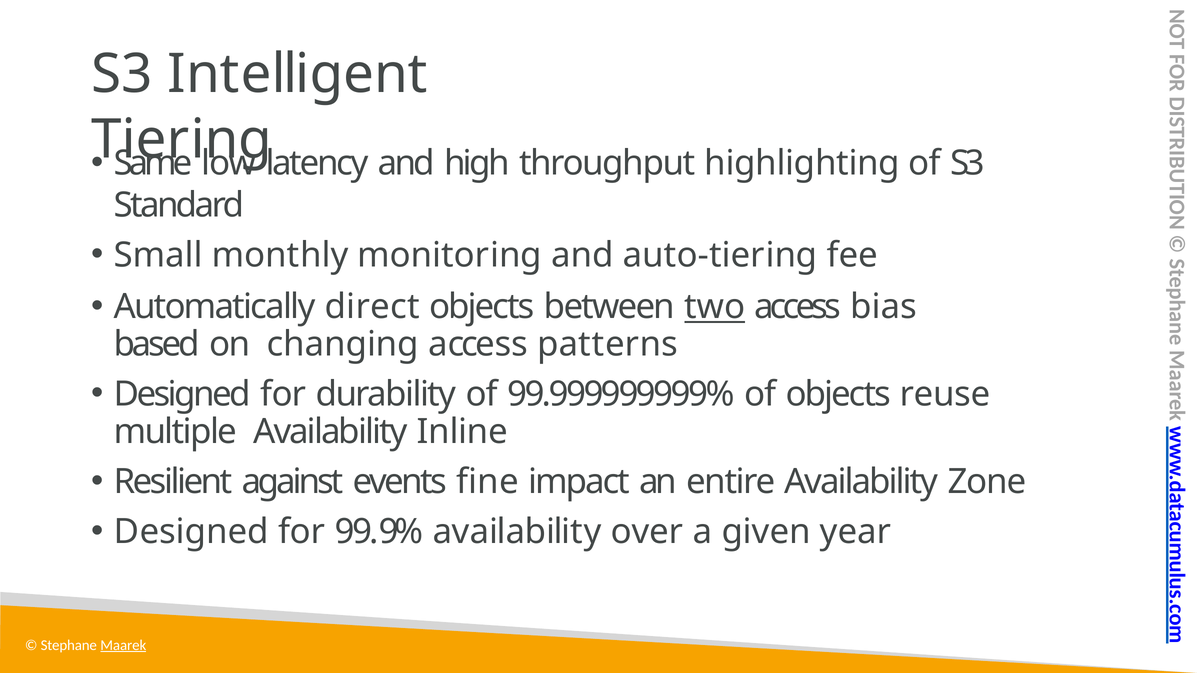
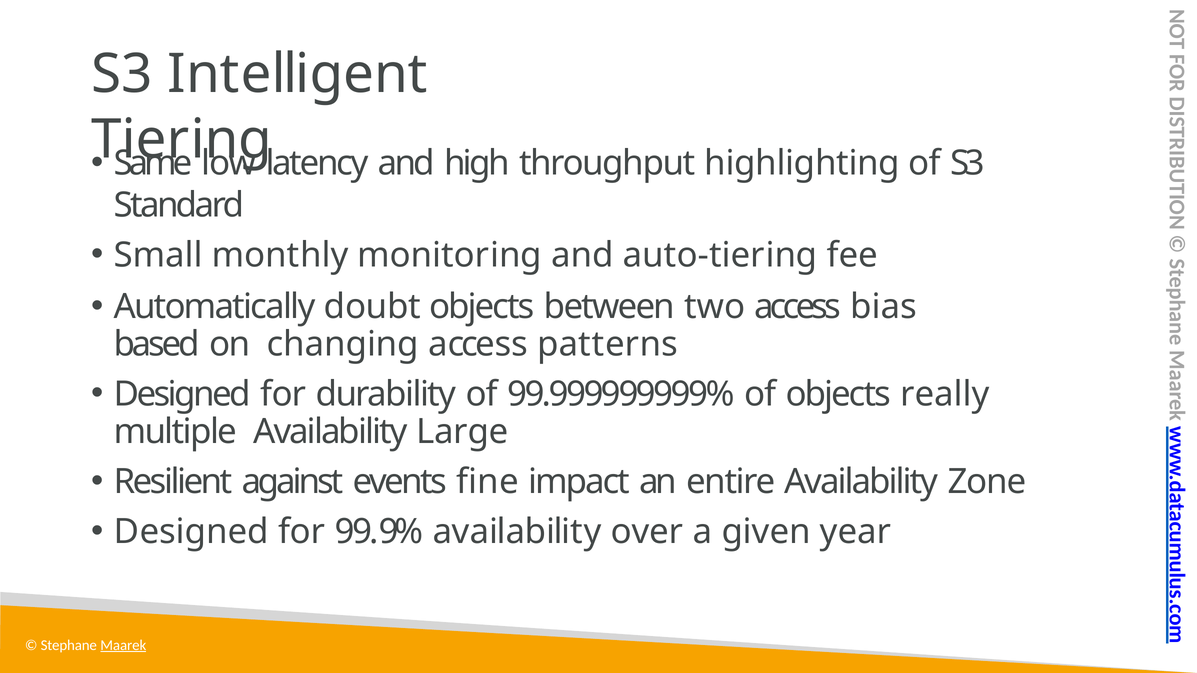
direct: direct -> doubt (372, 307)
two underline: present -> none (715, 307)
reuse: reuse -> really (945, 394)
Inline: Inline -> Large (462, 432)
